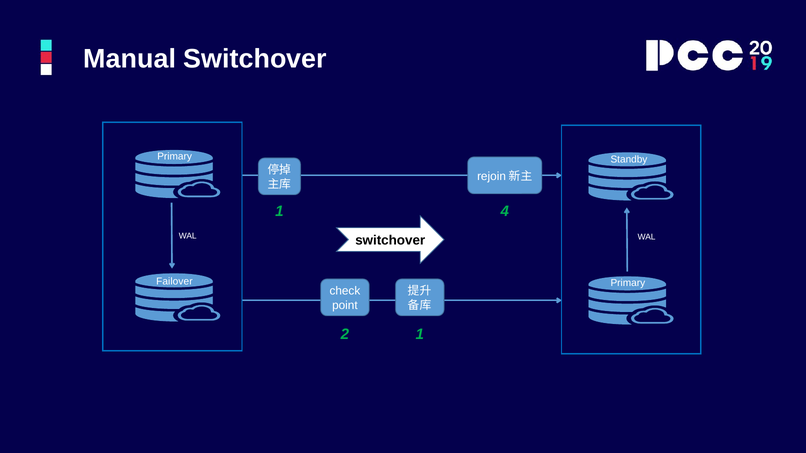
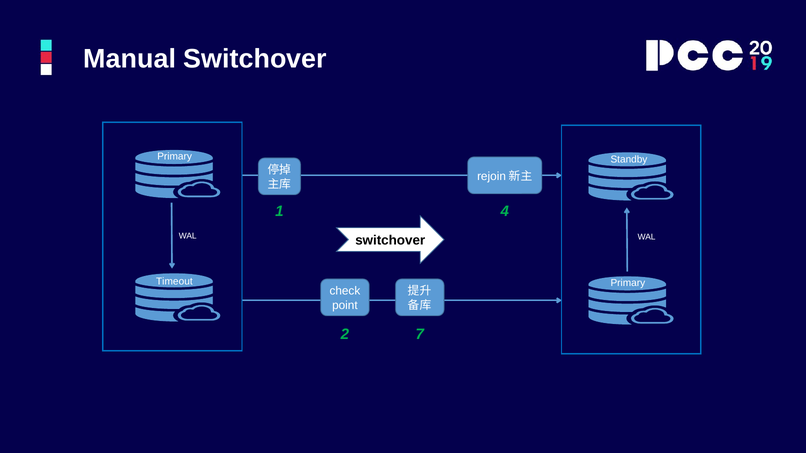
Failover: Failover -> Timeout (174, 281)
2 1: 1 -> 7 (420, 335)
